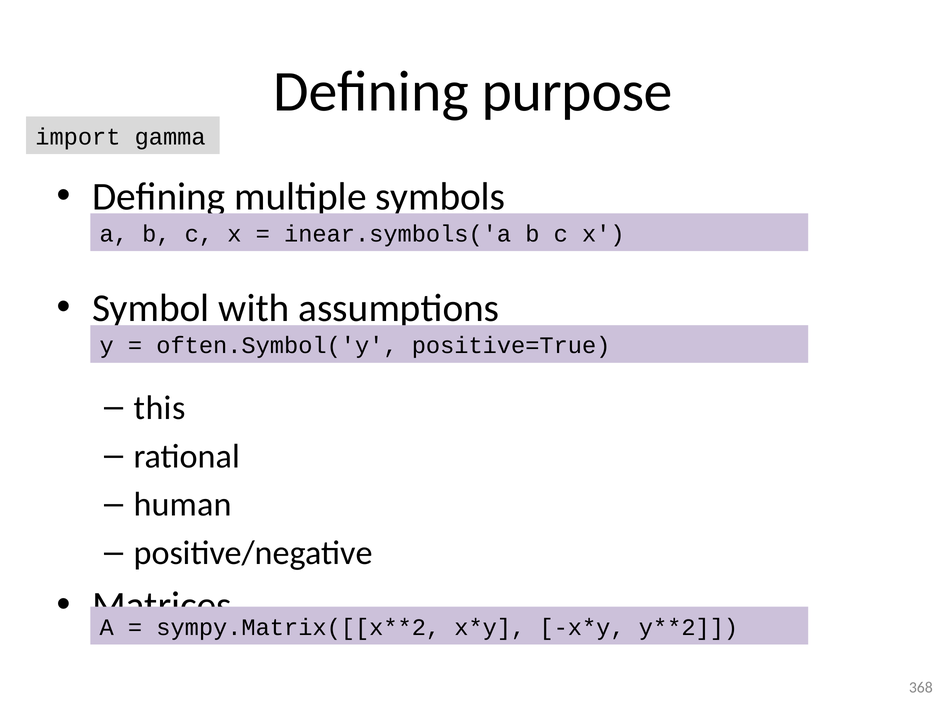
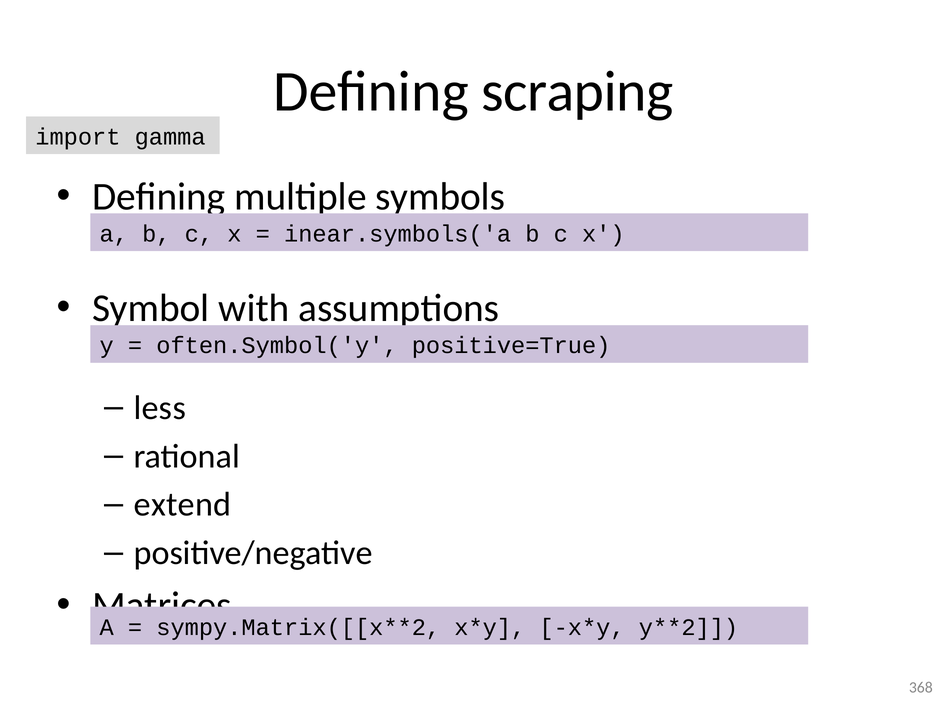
purpose: purpose -> scraping (577, 92)
this: this -> less (160, 408)
human: human -> extend (183, 504)
